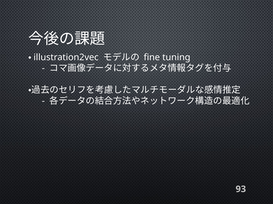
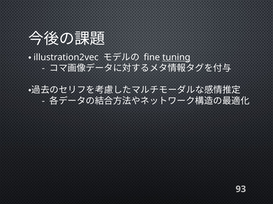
tuning underline: none -> present (176, 58)
